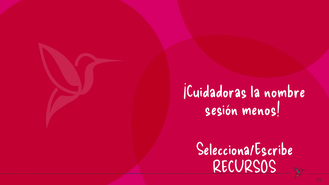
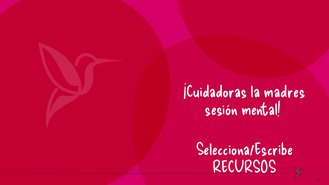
nombre: nombre -> madres (285, 92)
menos: menos -> mental (261, 110)
